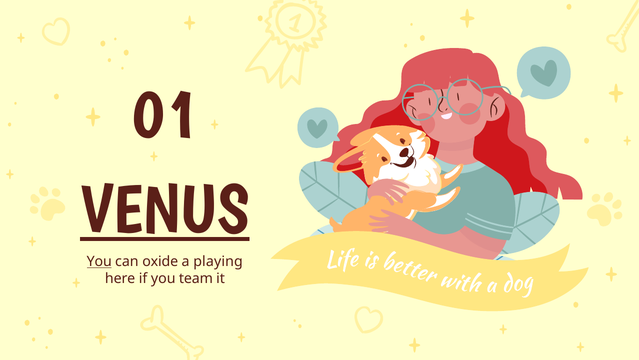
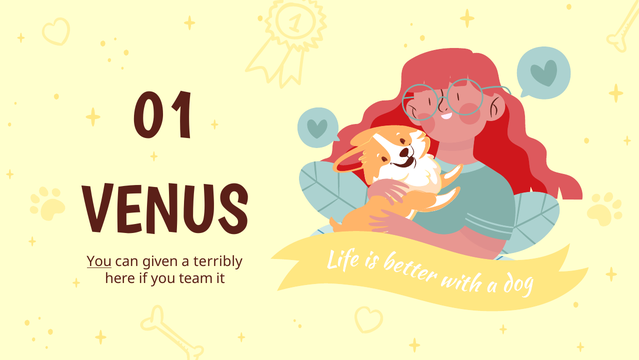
VENUS underline: present -> none (165, 209)
oxide: oxide -> given (160, 261)
playing: playing -> terribly (218, 261)
